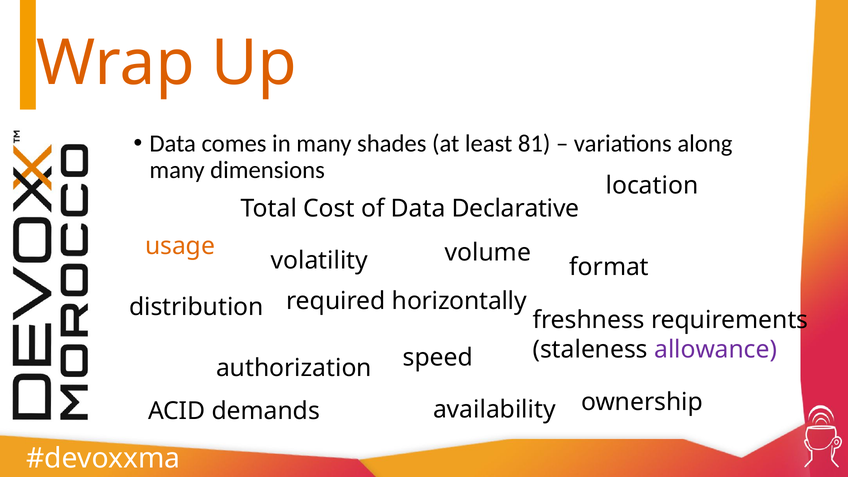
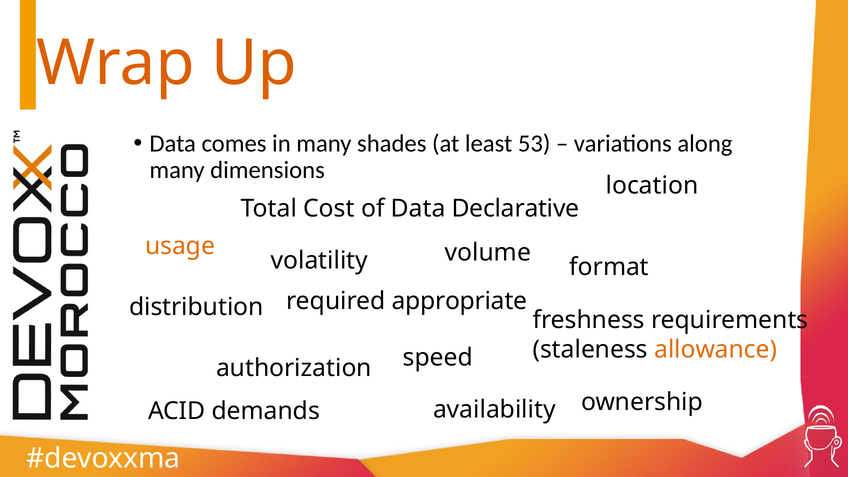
81: 81 -> 53 (534, 143)
horizontally: horizontally -> appropriate (459, 301)
allowance colour: purple -> orange (716, 350)
